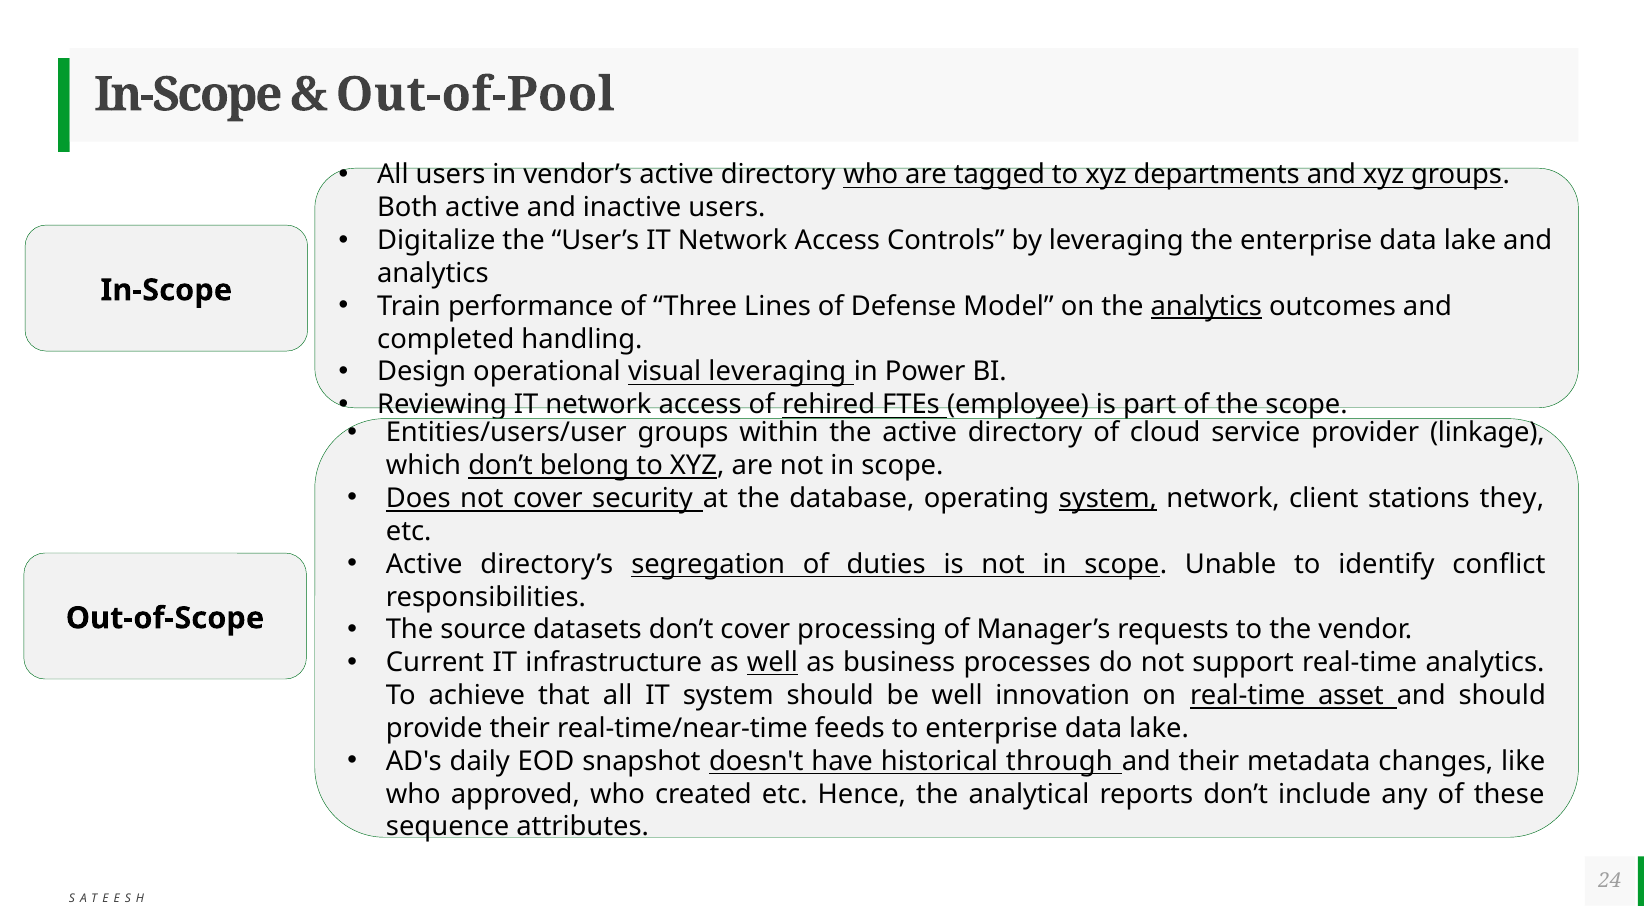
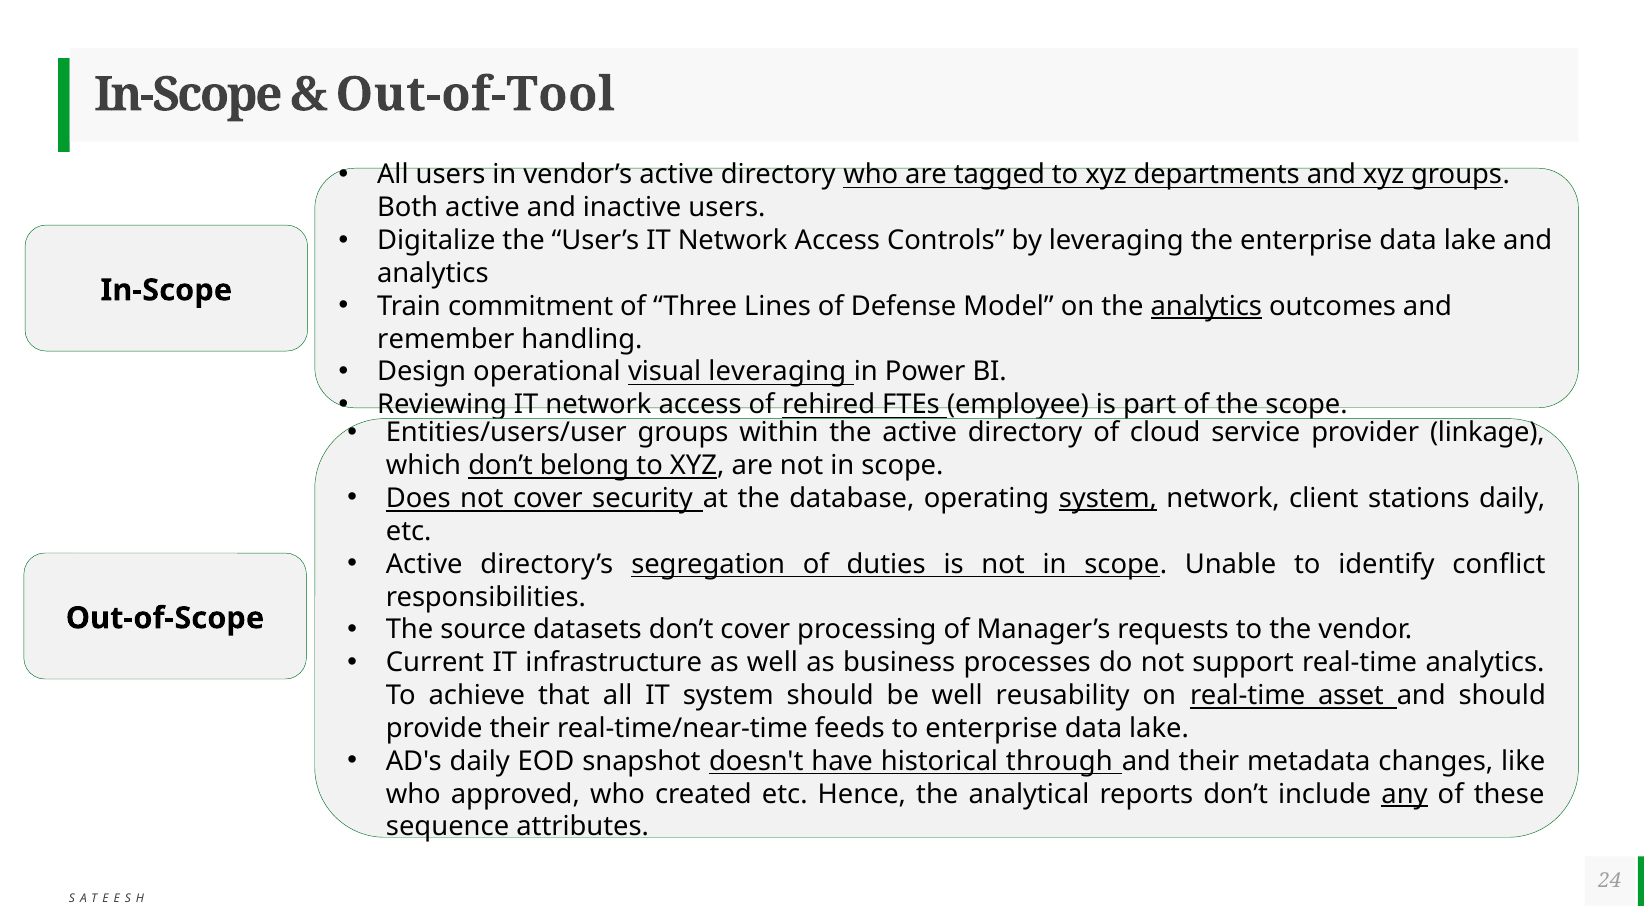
Out-of-Pool: Out-of-Pool -> Out-of-Tool (475, 95)
performance: performance -> commitment (531, 307)
completed: completed -> remember (446, 339)
stations they: they -> daily (1512, 499)
well underline: present -> none (772, 663)
innovation: innovation -> reusability (1063, 696)
any underline: none -> present (1405, 795)
